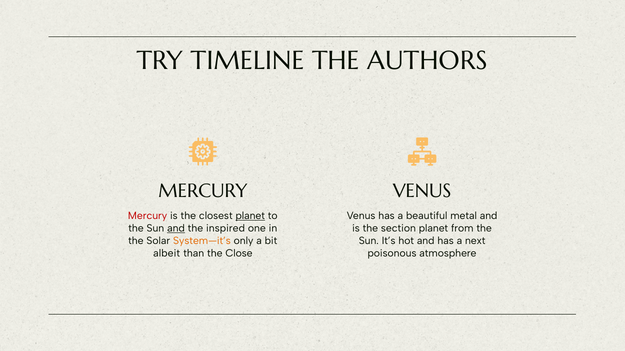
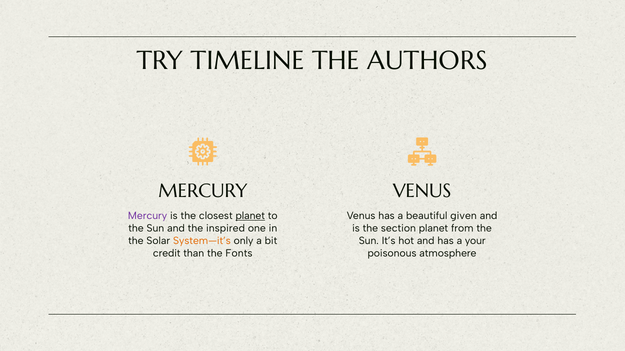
Mercury colour: red -> purple (148, 216)
metal: metal -> given (464, 216)
and underline: present -> none (176, 229)
next: next -> your (475, 241)
albeit: albeit -> credit (167, 254)
Close: Close -> Fonts (239, 254)
